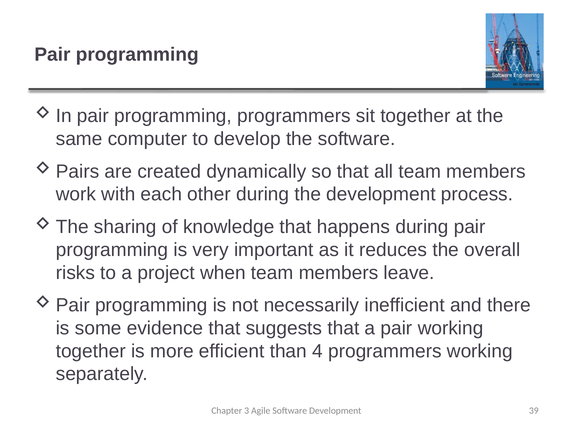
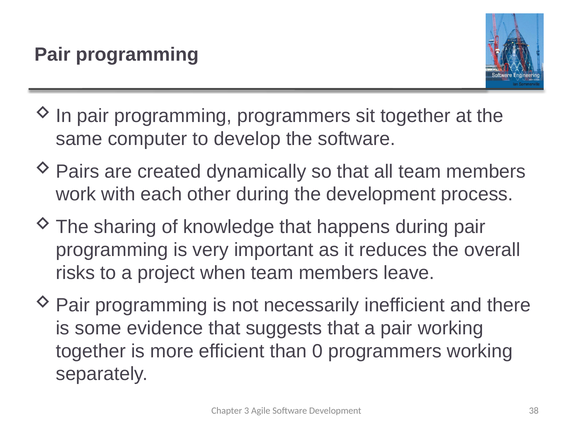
4: 4 -> 0 (317, 351)
39: 39 -> 38 (534, 410)
